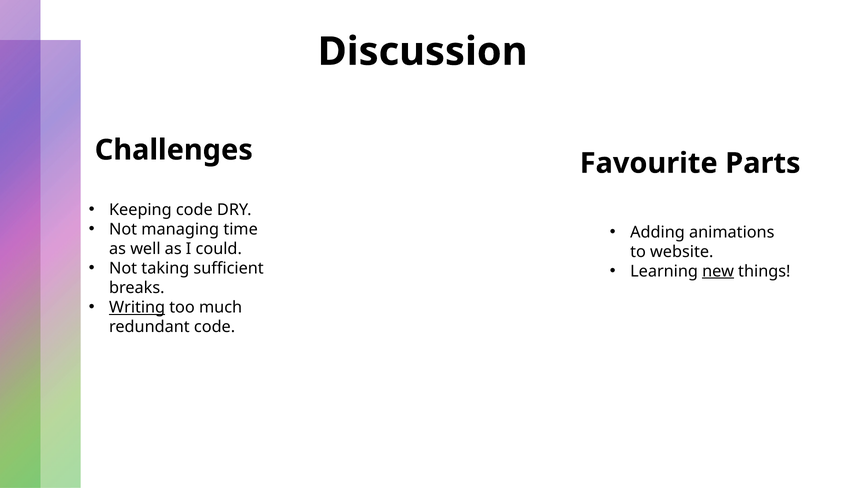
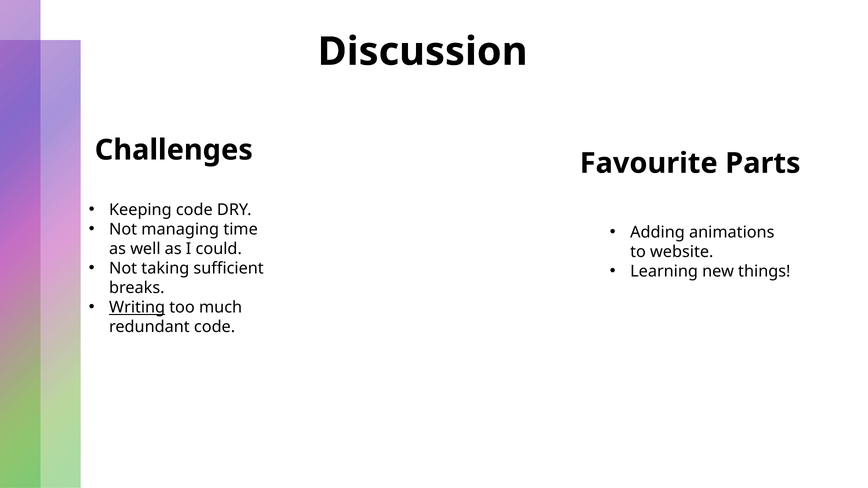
new underline: present -> none (718, 271)
